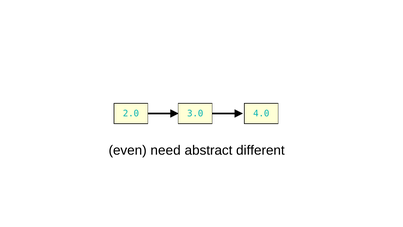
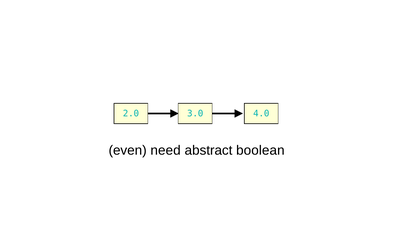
different: different -> boolean (260, 150)
